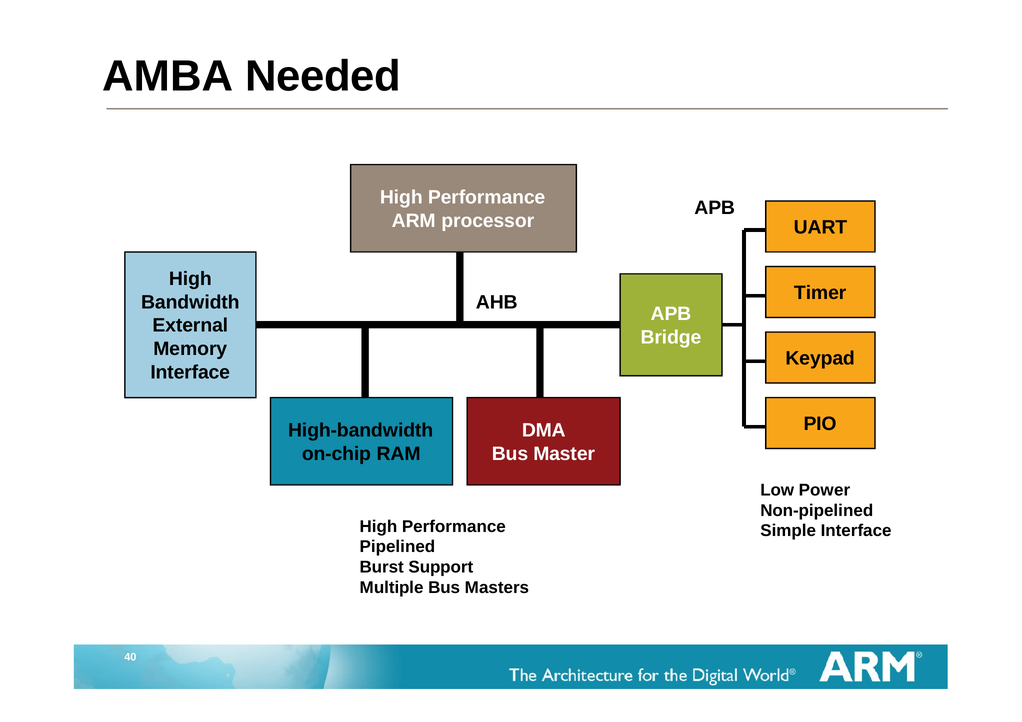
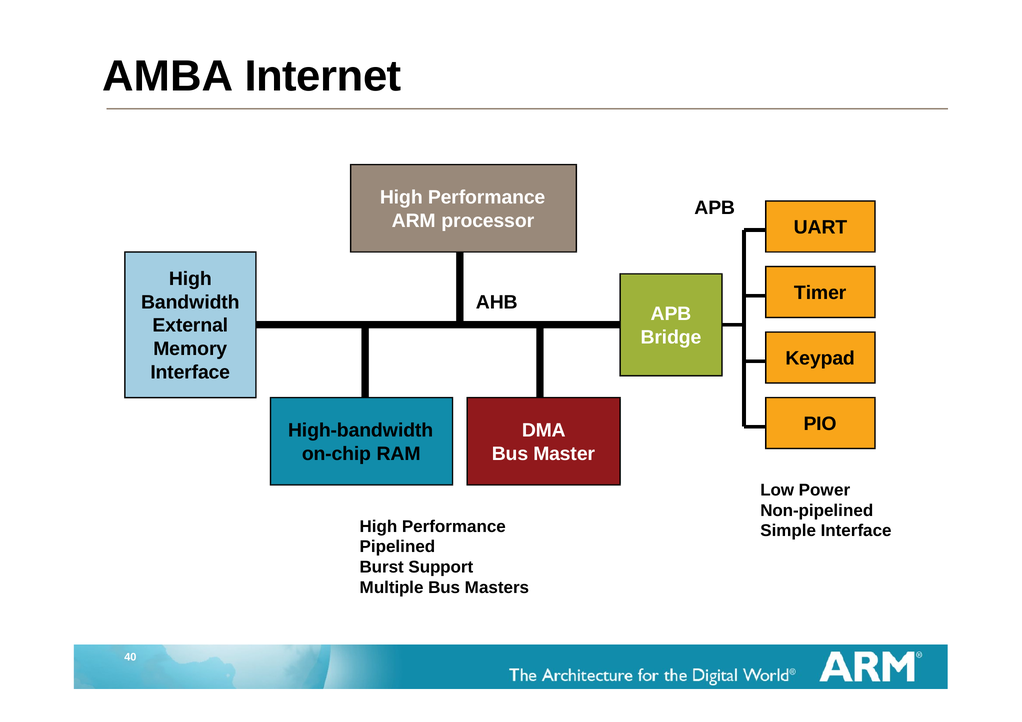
Needed: Needed -> Internet (323, 76)
